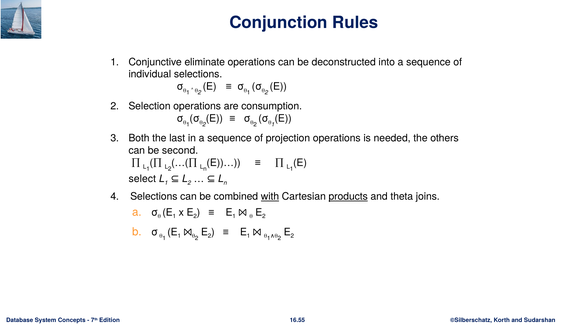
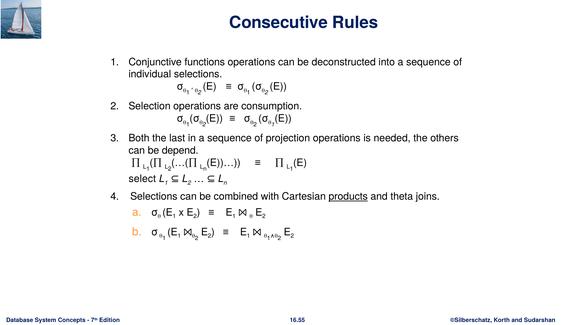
Conjunction: Conjunction -> Consecutive (279, 23)
eliminate: eliminate -> functions (205, 62)
second: second -> depend (180, 151)
with underline: present -> none (270, 197)
